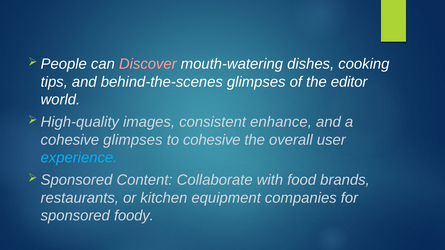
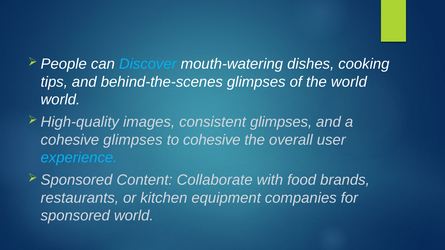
Discover colour: pink -> light blue (148, 64)
the editor: editor -> world (349, 82)
consistent enhance: enhance -> glimpses (281, 122)
sponsored foody: foody -> world (134, 216)
